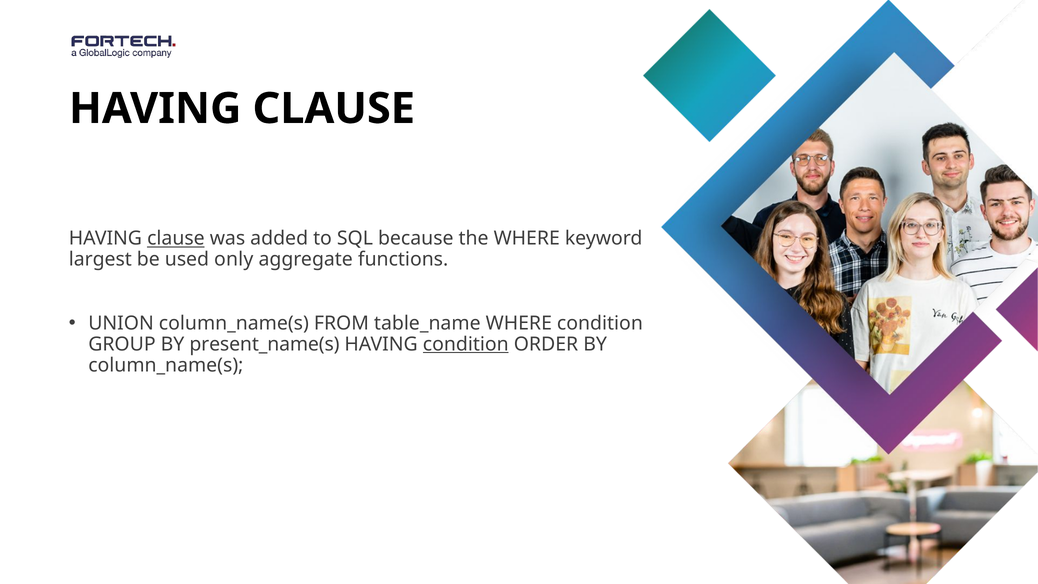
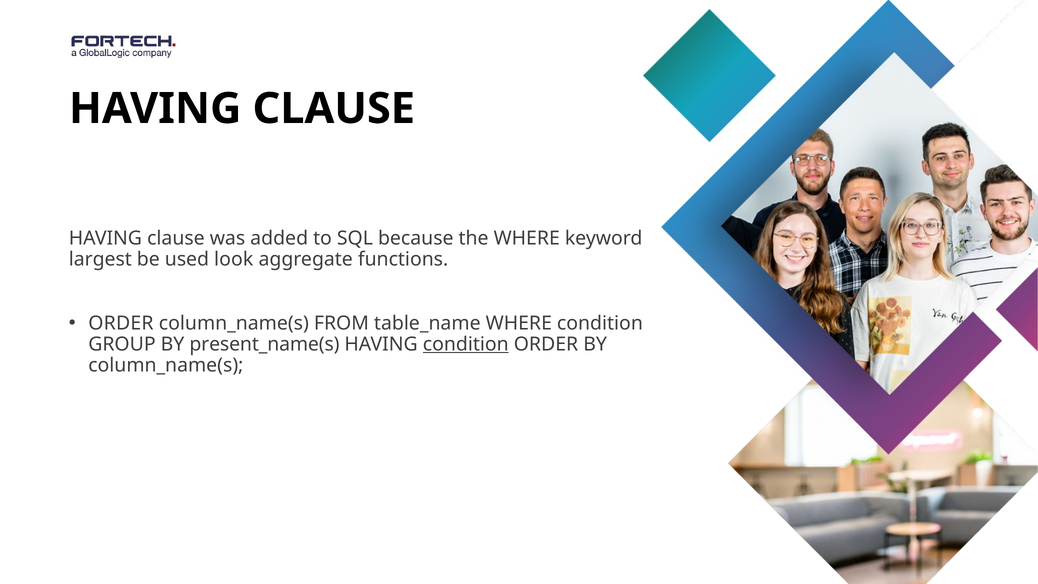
clause underline: present -> none (176, 238)
only: only -> look (234, 259)
UNION: UNION -> ORDER (121, 323)
